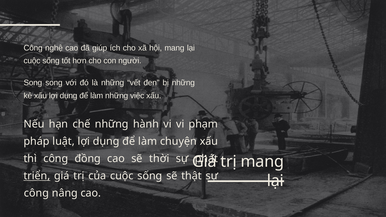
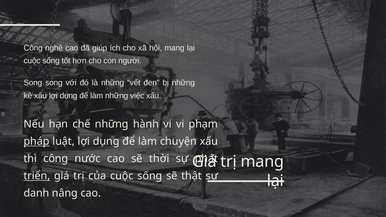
pháp underline: none -> present (37, 141)
đồng: đồng -> nước (88, 159)
công: công -> danh (36, 193)
